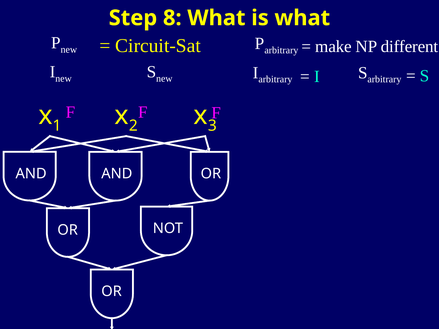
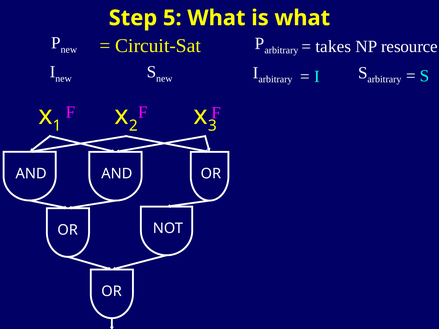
8: 8 -> 5 (172, 18)
make: make -> takes (333, 47)
different: different -> resource (409, 47)
